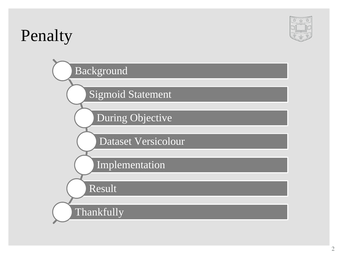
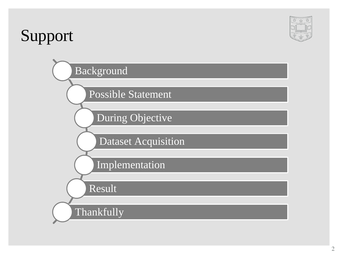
Penalty: Penalty -> Support (47, 35)
Sigmoid: Sigmoid -> Possible (107, 94)
Versicolour: Versicolour -> Acquisition (159, 141)
